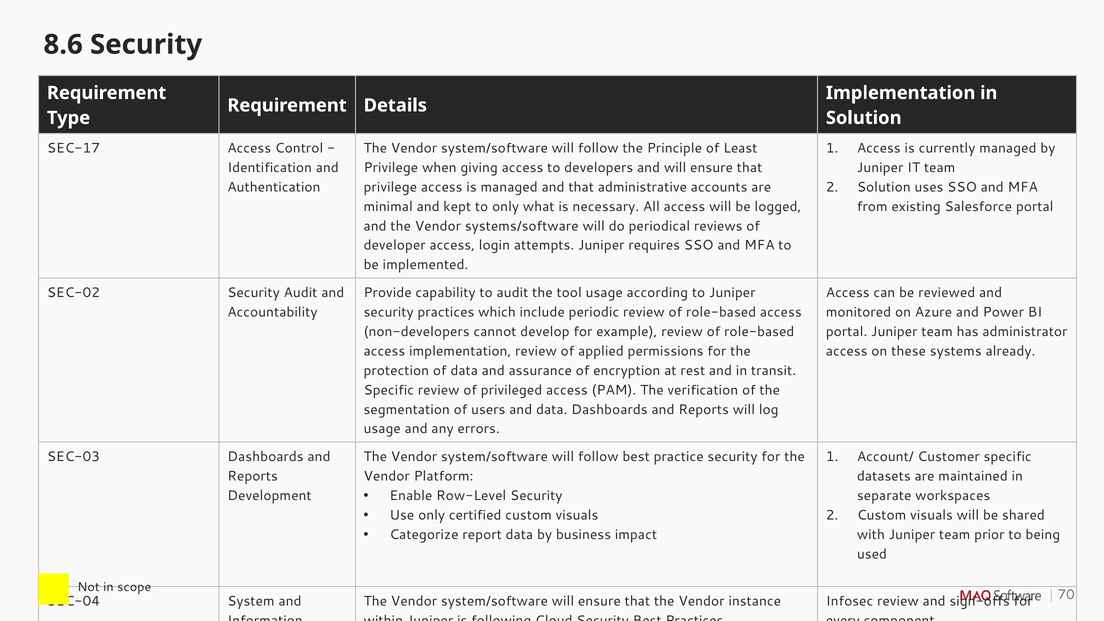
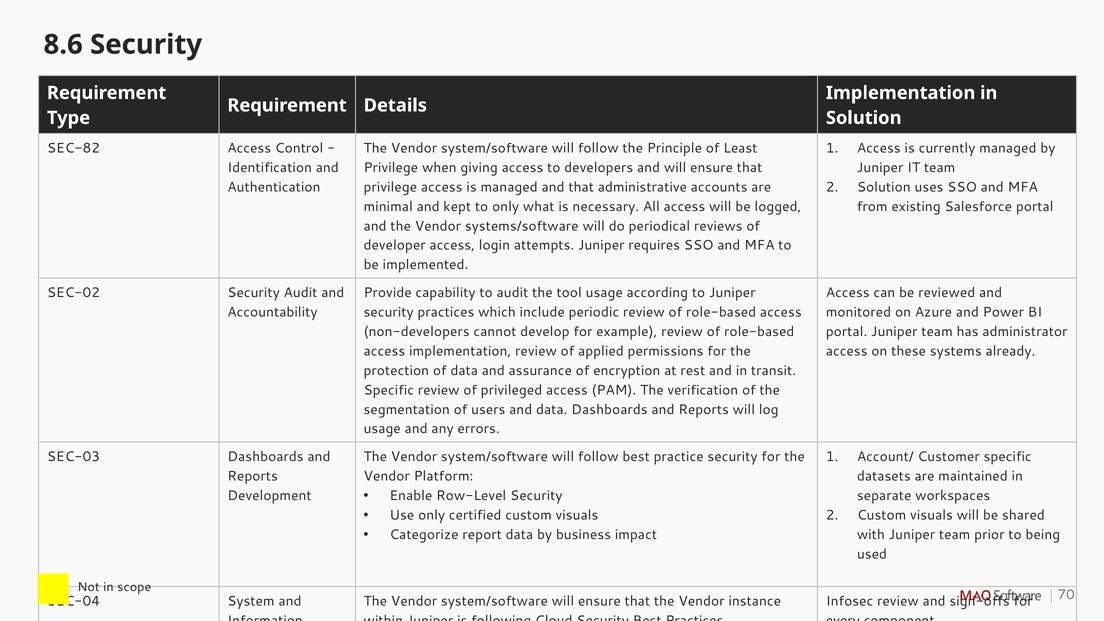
SEC-17: SEC-17 -> SEC-82 (73, 148)
